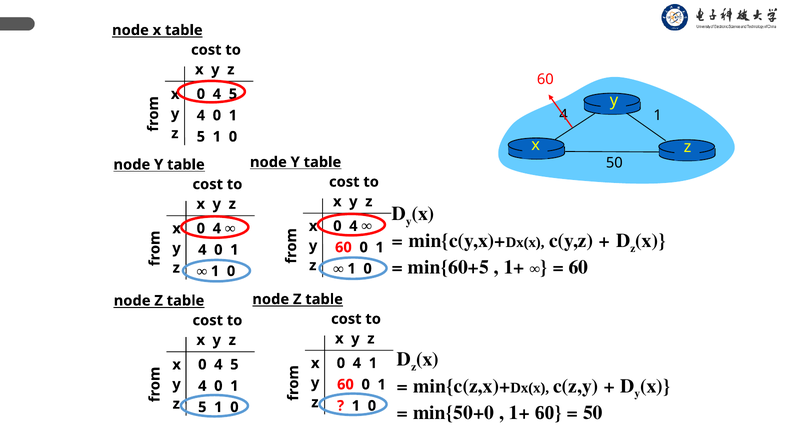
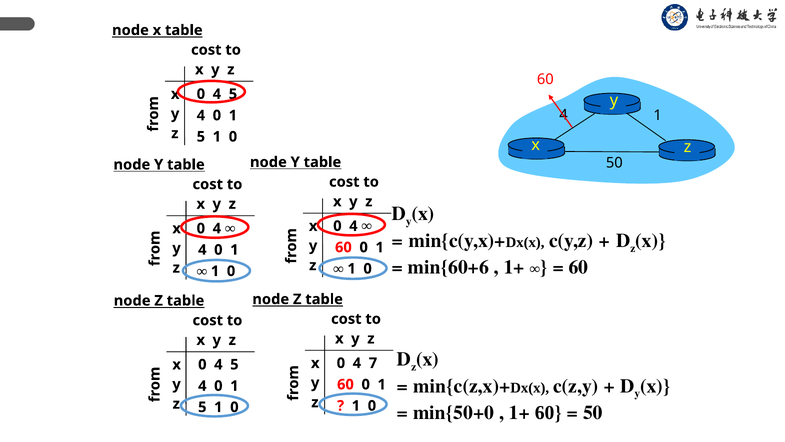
min{60+5: min{60+5 -> min{60+6 (448, 267)
4 1: 1 -> 7 (373, 363)
